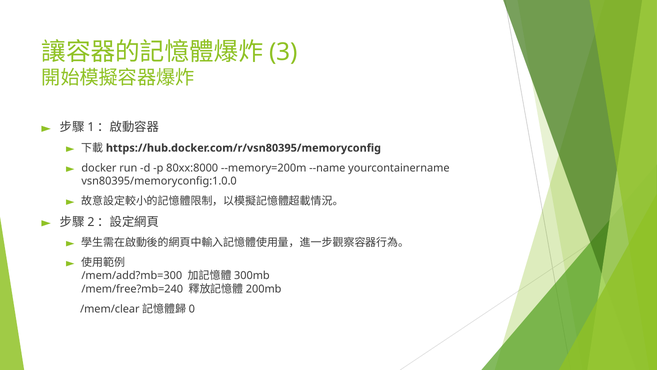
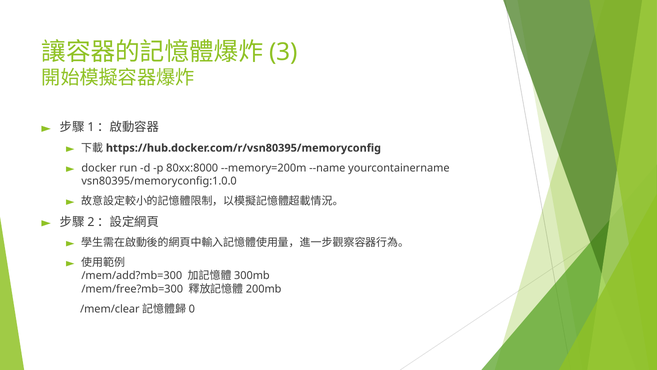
/mem/free?mb=240: /mem/free?mb=240 -> /mem/free?mb=300 (132, 289)
